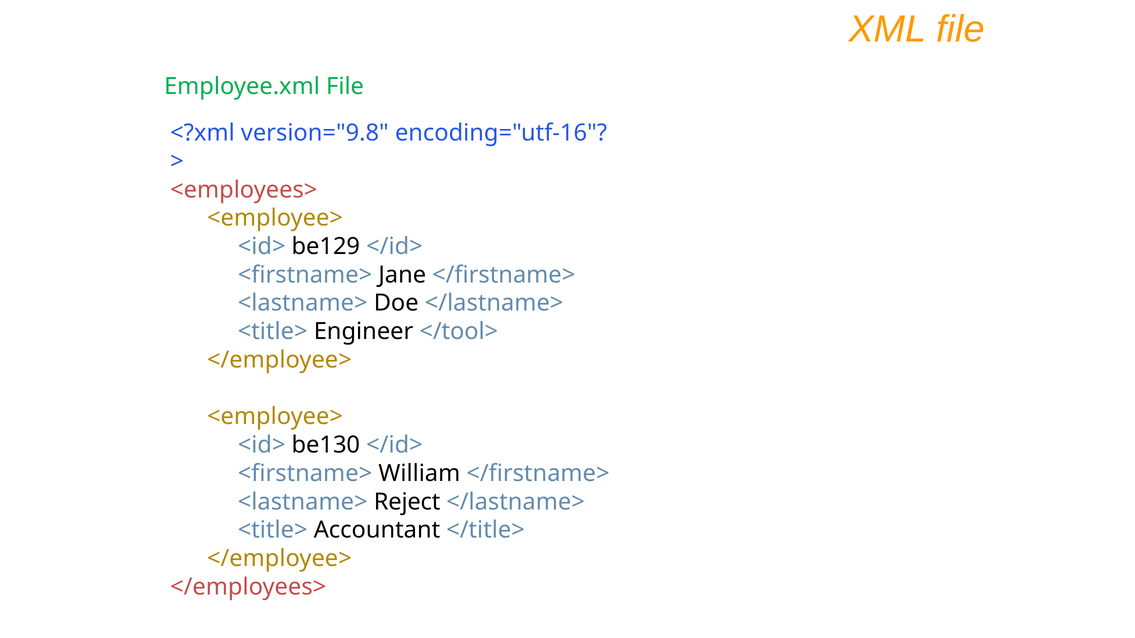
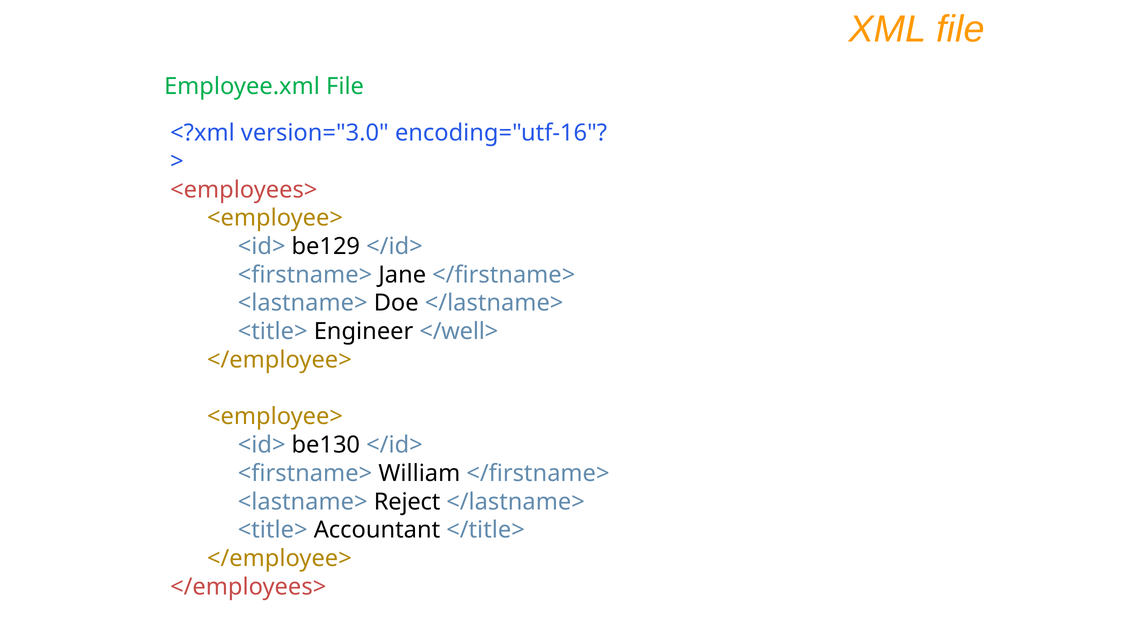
version="9.8: version="9.8 -> version="3.0 (315, 133)
</tool>: </tool> -> </well> (459, 332)
